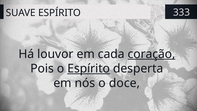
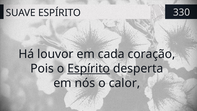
333: 333 -> 330 (182, 12)
coração underline: present -> none (151, 54)
doce: doce -> calor (124, 83)
